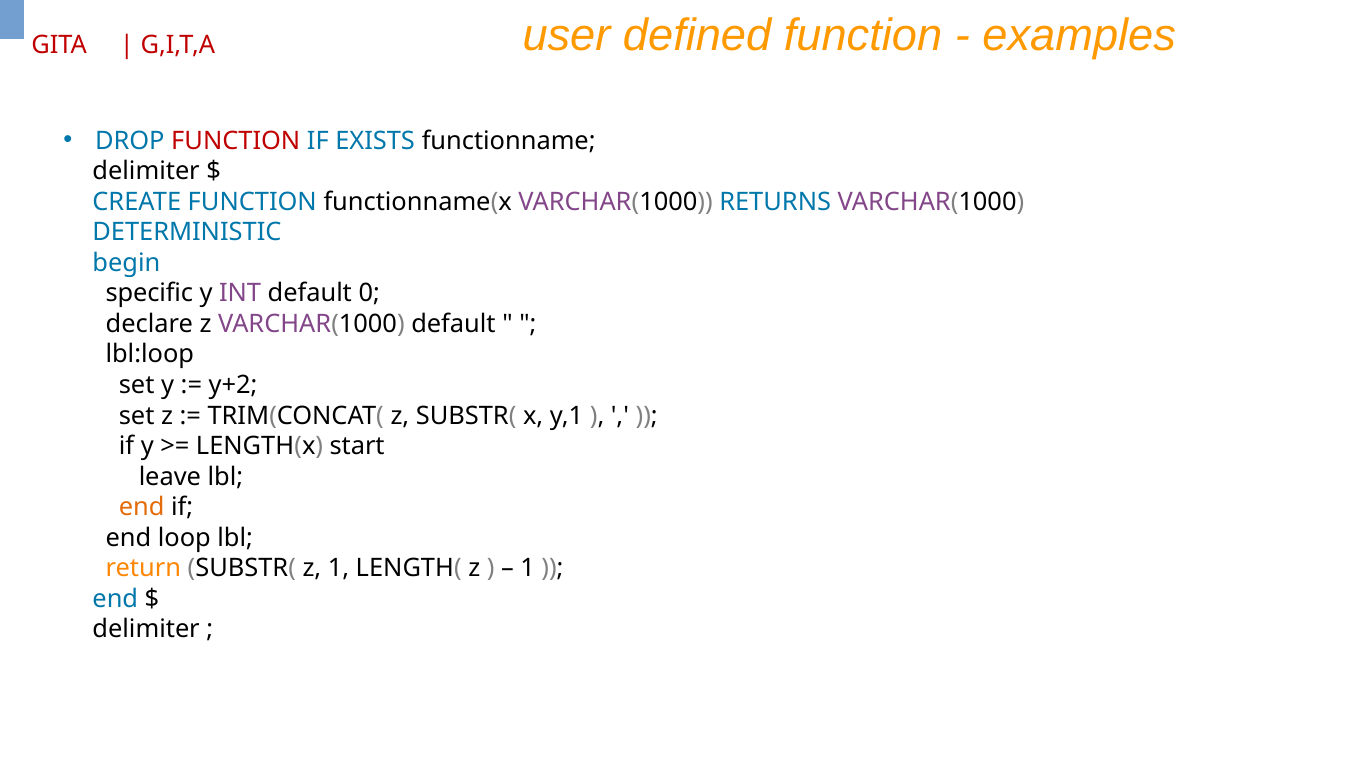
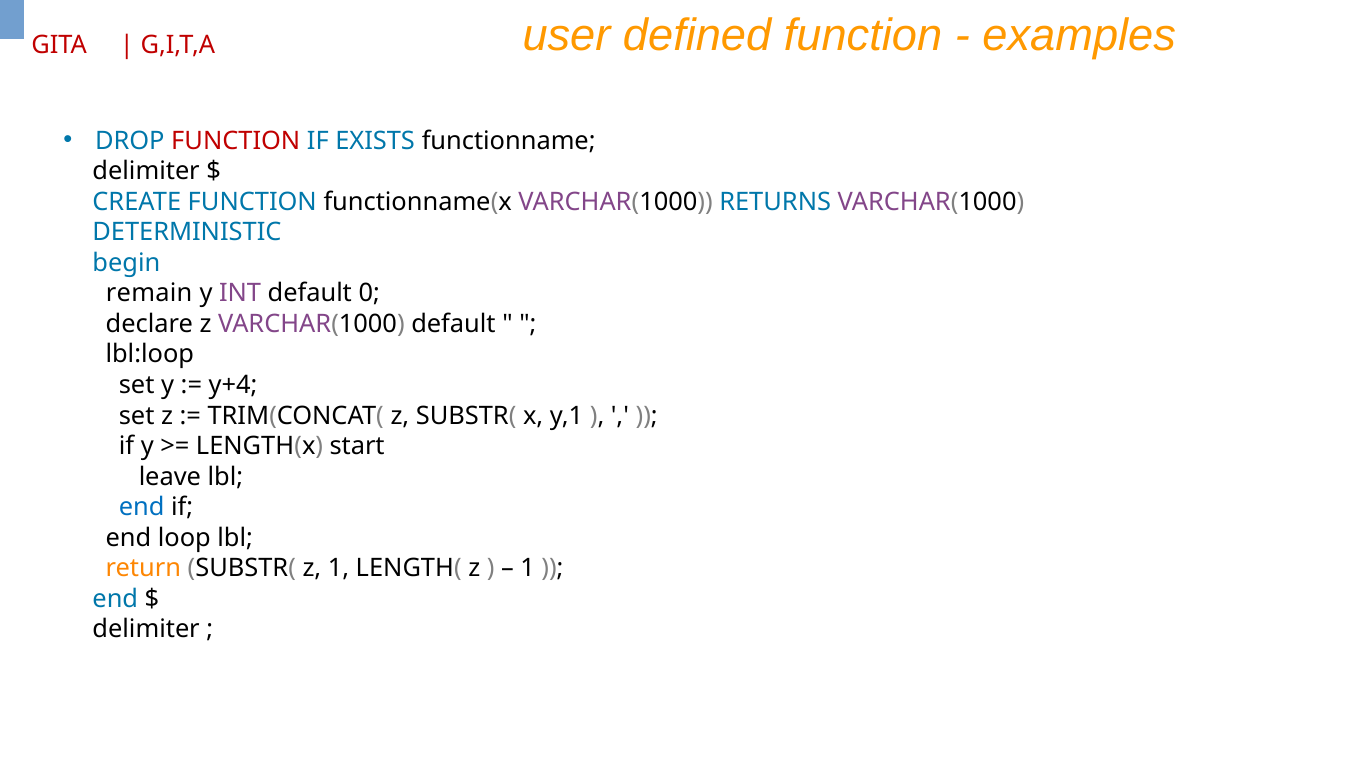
specific: specific -> remain (149, 293)
y+2: y+2 -> y+4 (233, 385)
end colour: orange -> blue (142, 507)
